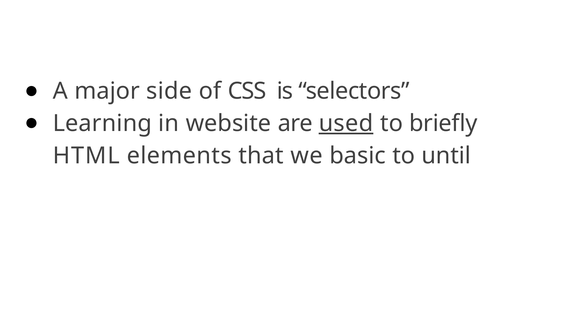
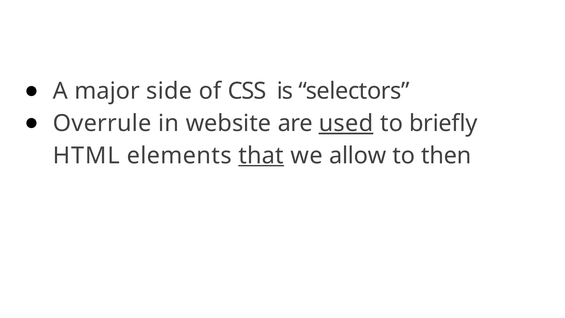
Learning: Learning -> Overrule (102, 123)
that underline: none -> present (261, 156)
basic: basic -> allow (358, 156)
until: until -> then (446, 156)
